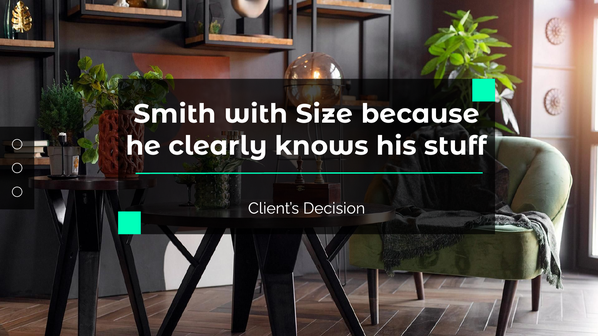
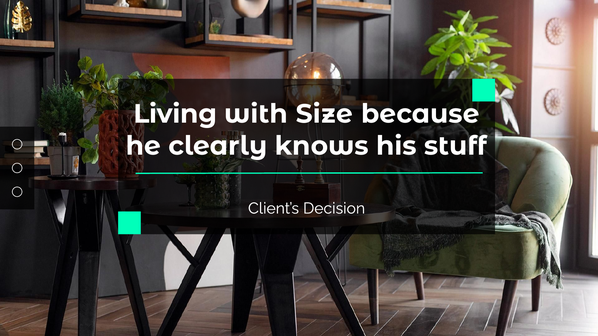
Smith: Smith -> Living (175, 114)
